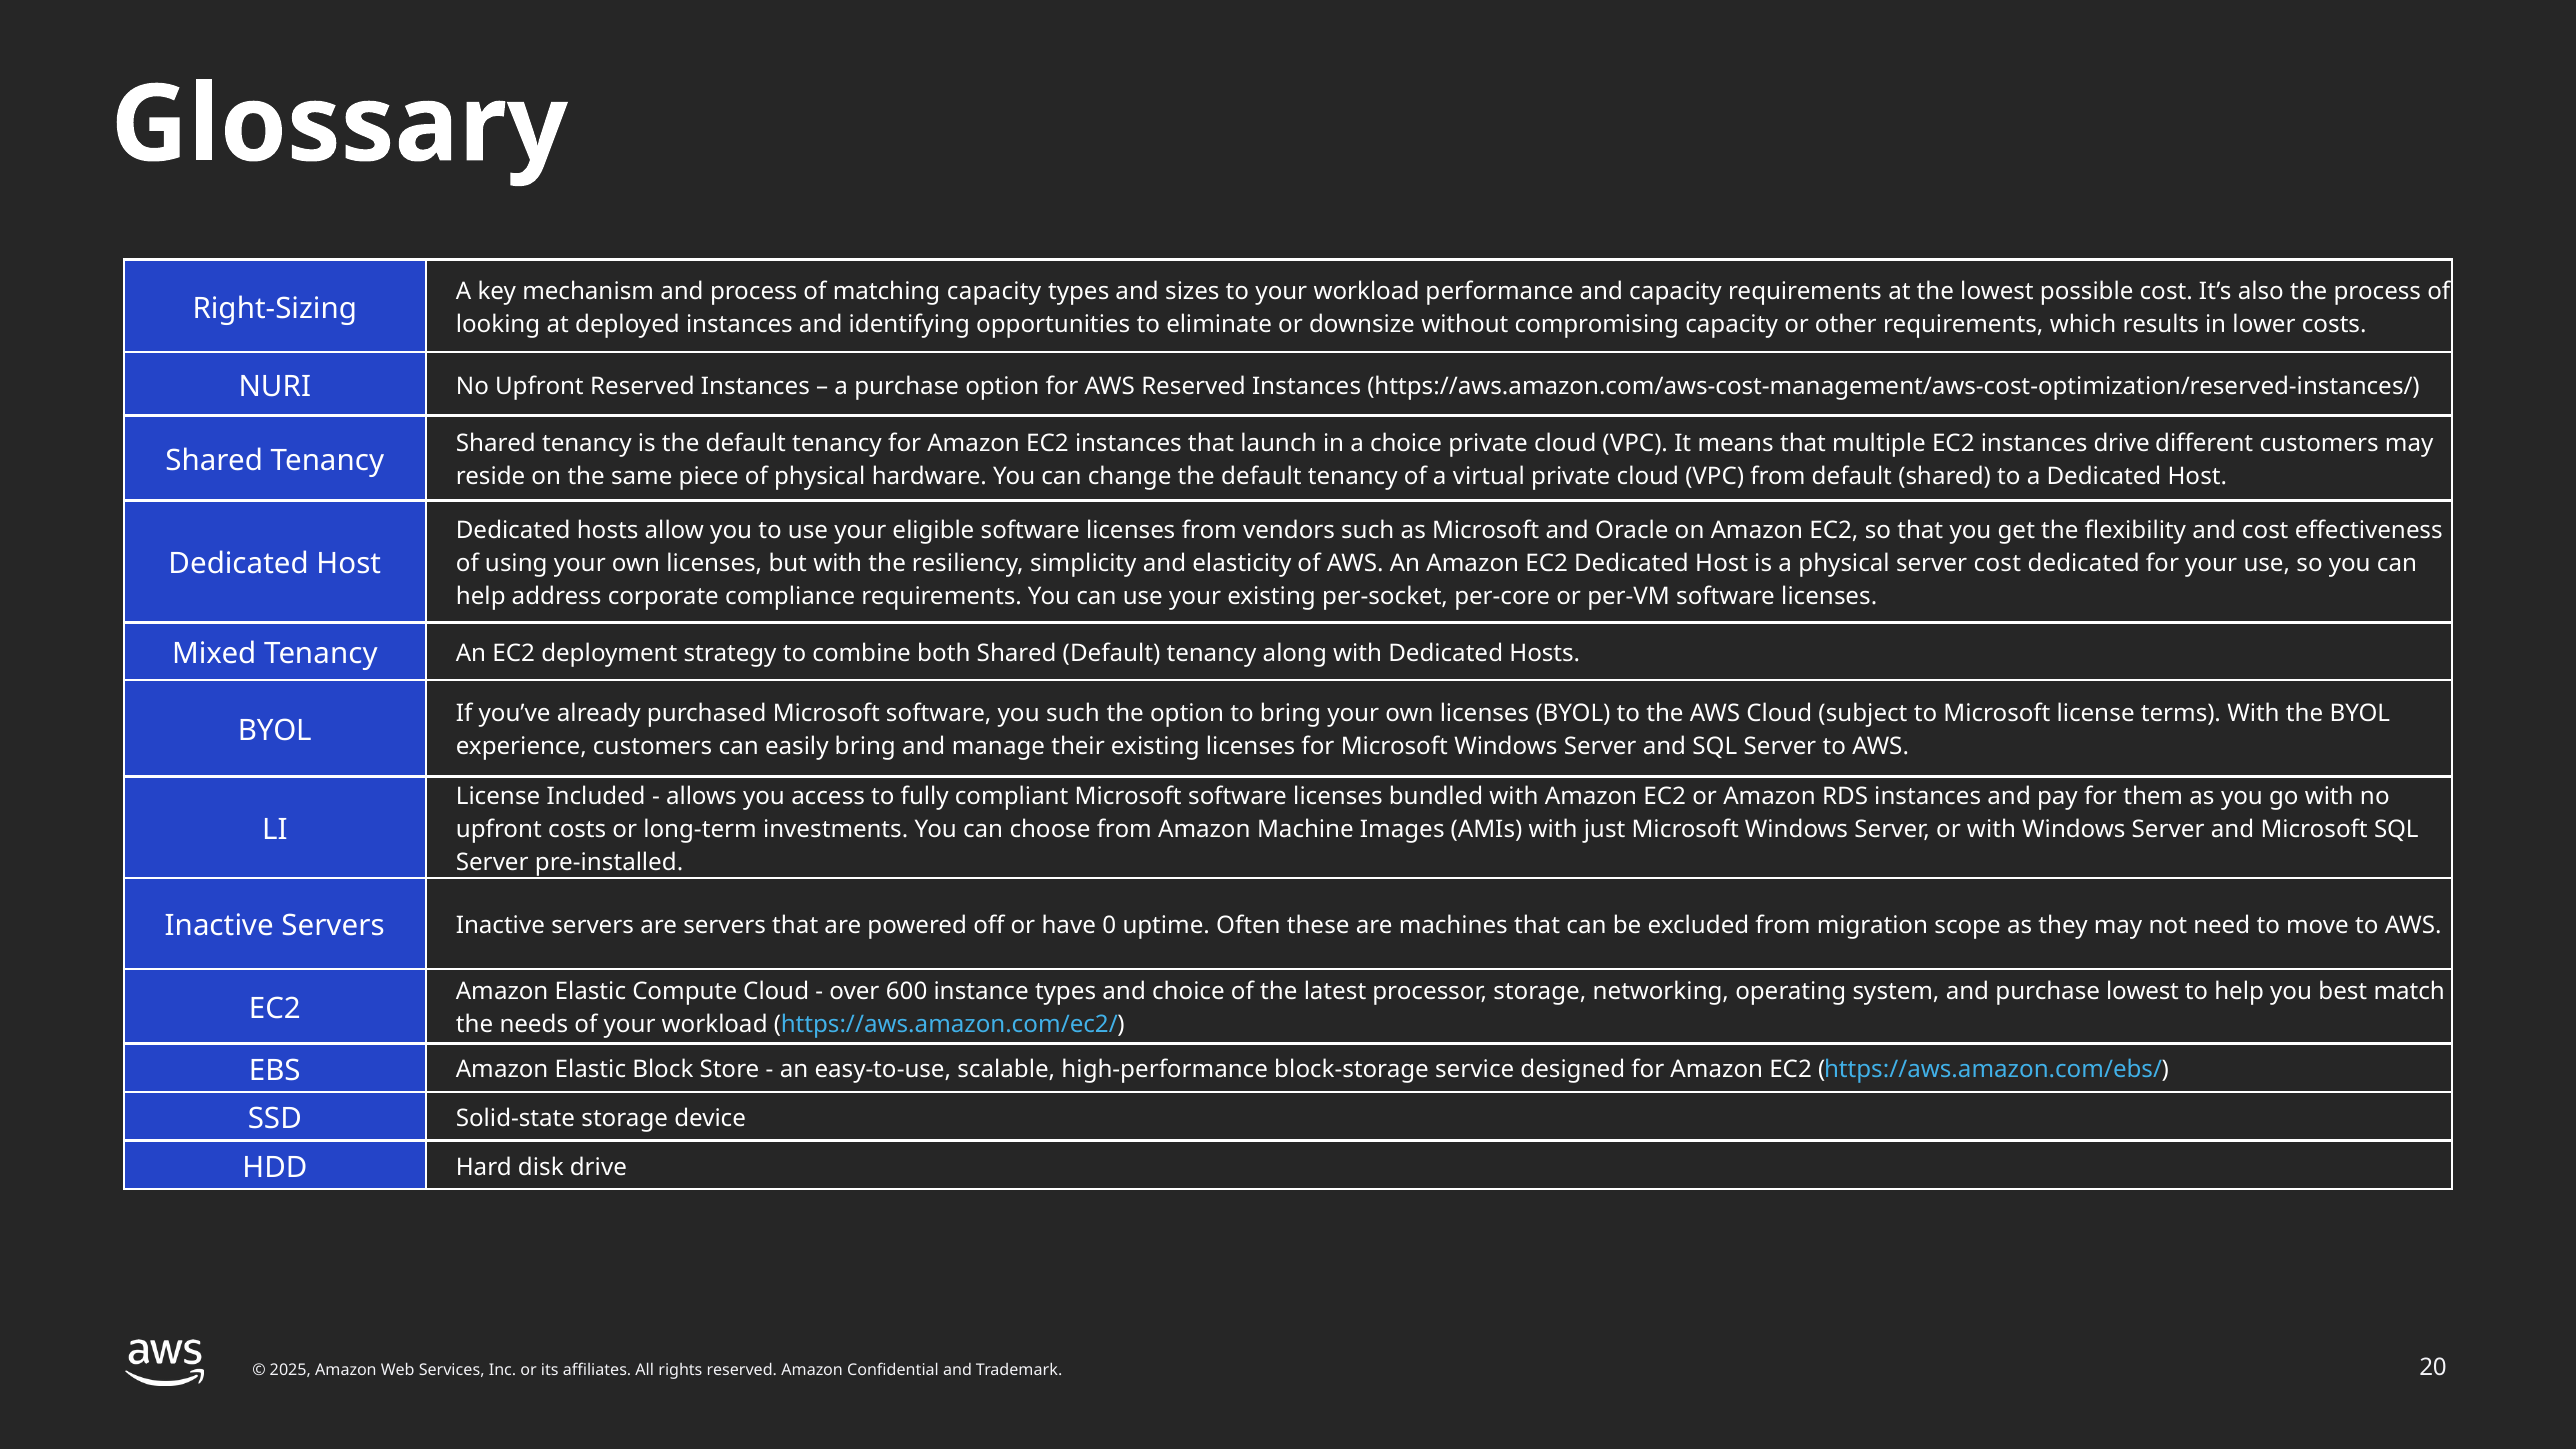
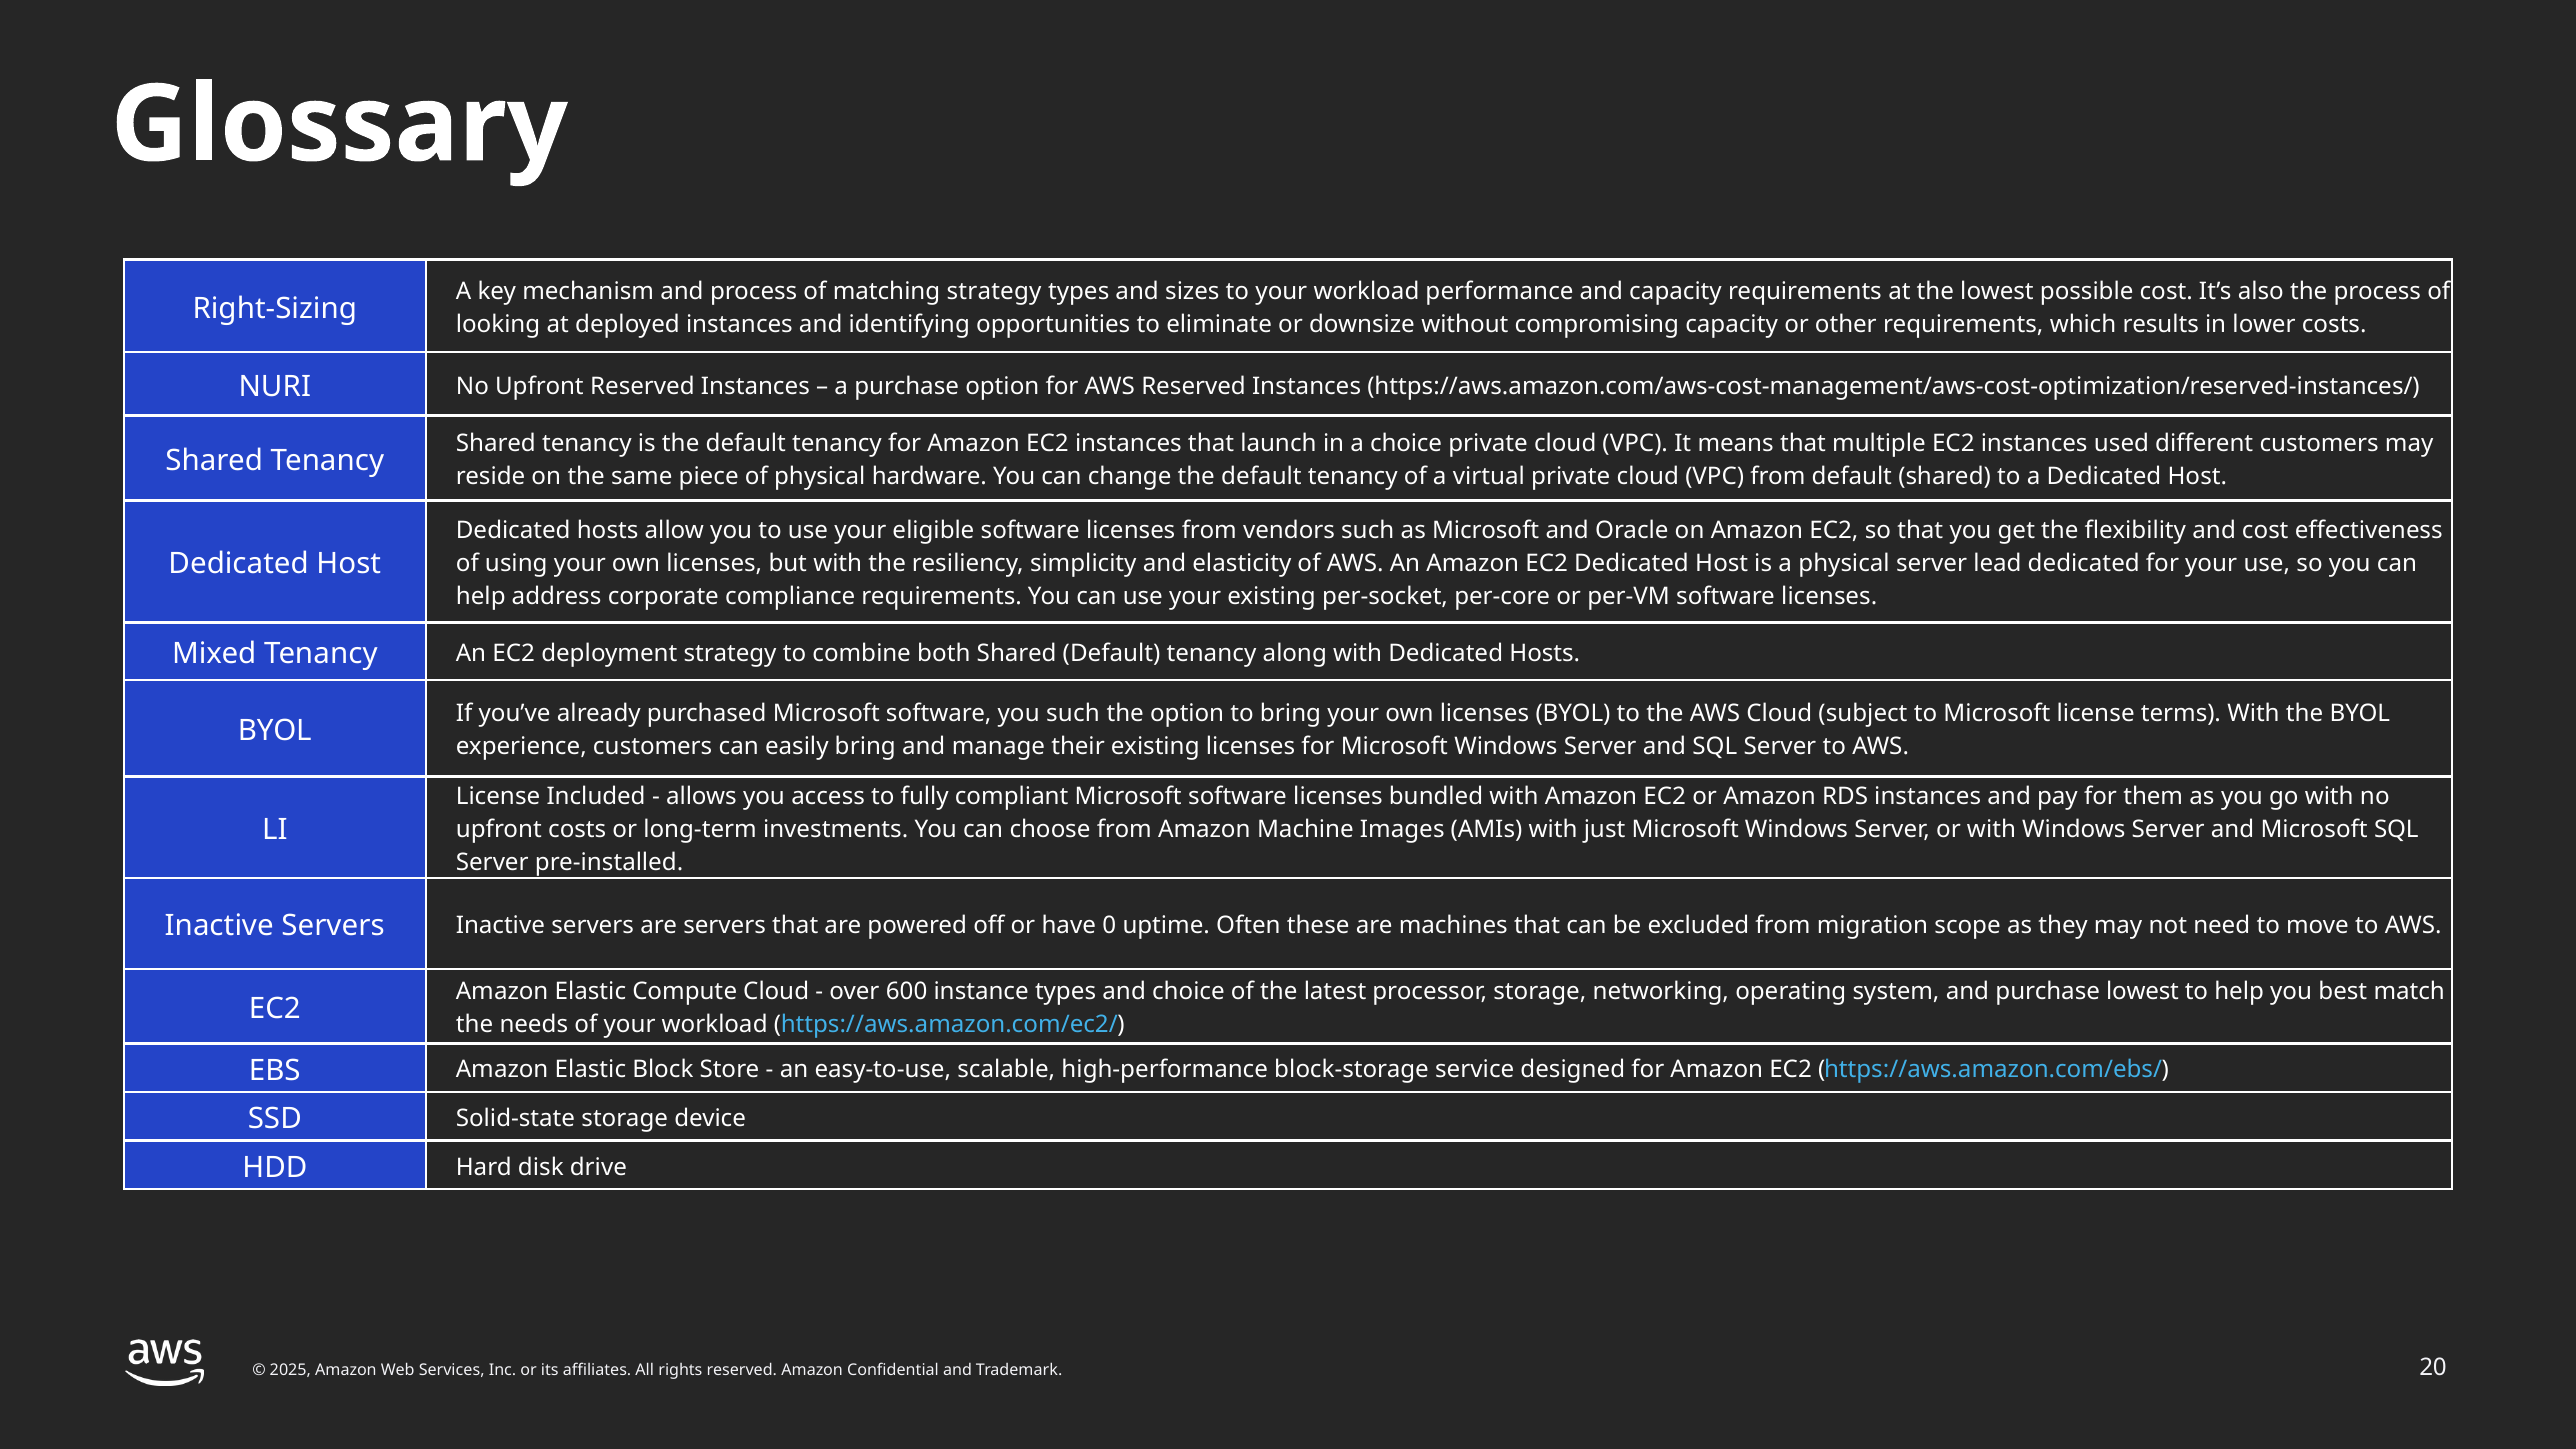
matching capacity: capacity -> strategy (994, 292)
instances drive: drive -> used (2122, 444)
server cost: cost -> lead (1998, 564)
